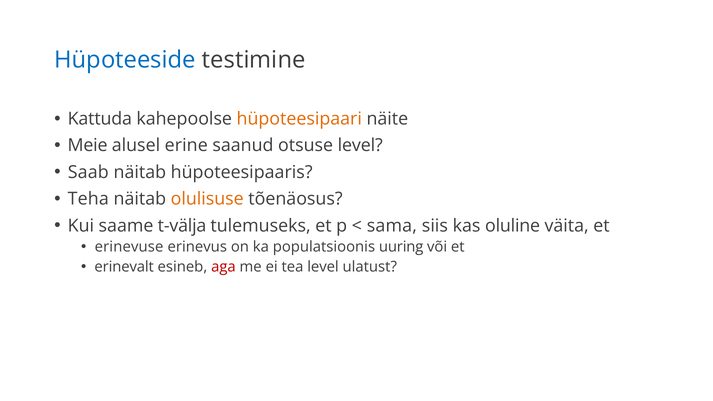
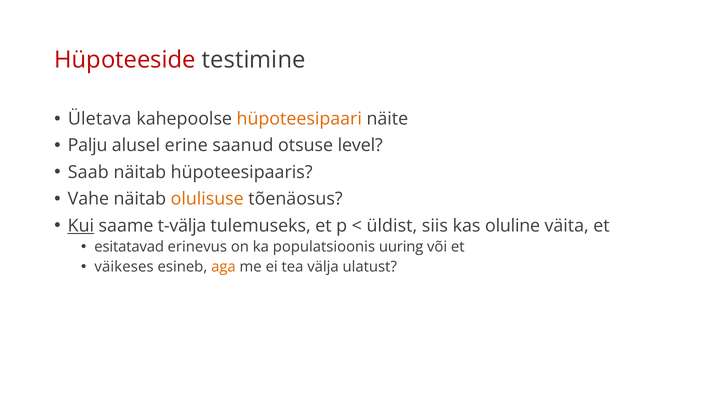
Hüpoteeside colour: blue -> red (125, 60)
Kattuda: Kattuda -> Ületava (100, 119)
Meie: Meie -> Palju (88, 146)
Teha: Teha -> Vahe (88, 199)
Kui underline: none -> present (81, 226)
sama: sama -> üldist (392, 226)
erinevuse: erinevuse -> esitatavad (129, 247)
erinevalt: erinevalt -> väikeses (124, 267)
aga colour: red -> orange (223, 267)
tea level: level -> välja (323, 267)
